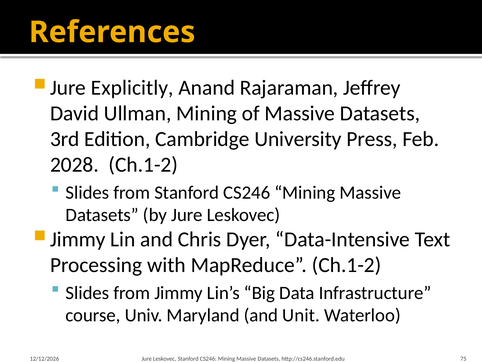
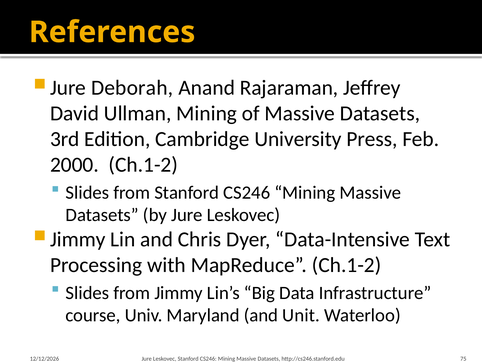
Explicitly: Explicitly -> Deborah (132, 87)
2028: 2028 -> 2000 (75, 165)
